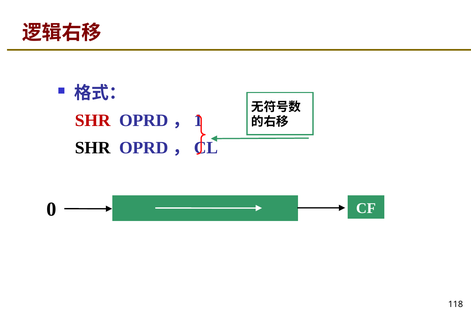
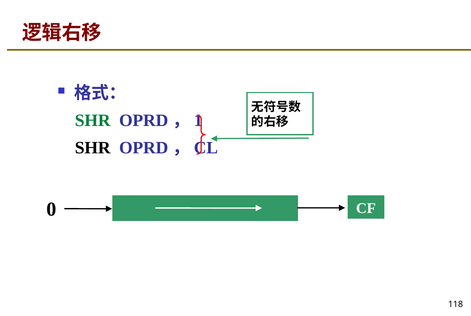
SHR colour: red -> green (93, 121)
